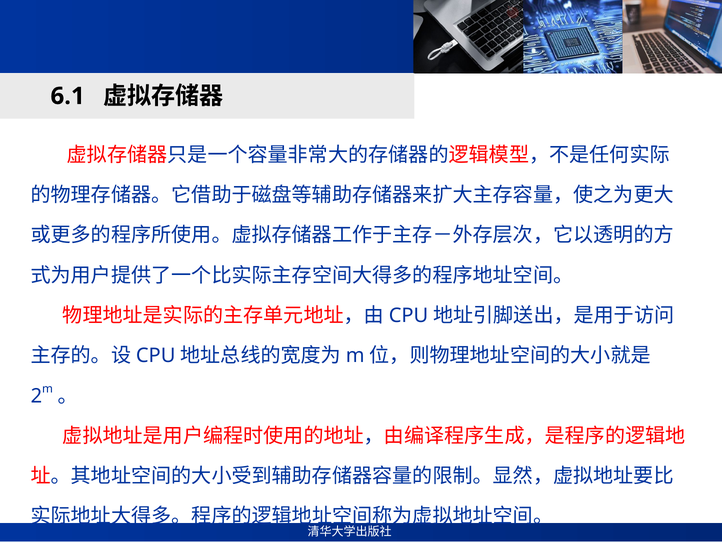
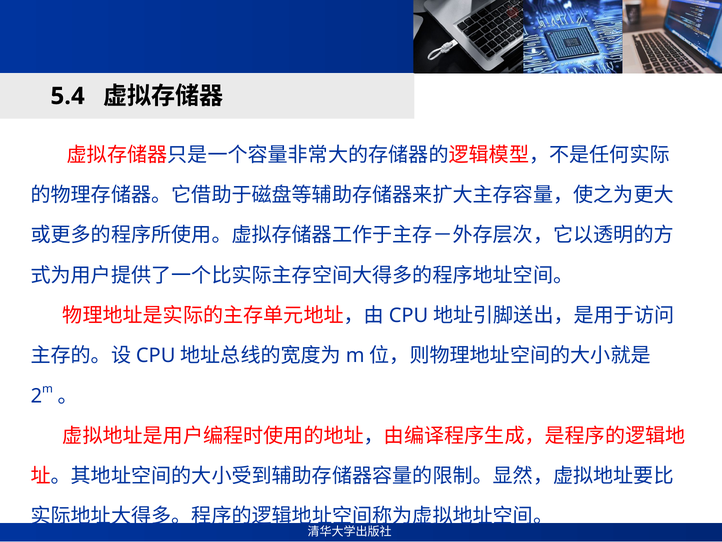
6.1: 6.1 -> 5.4 (68, 96)
